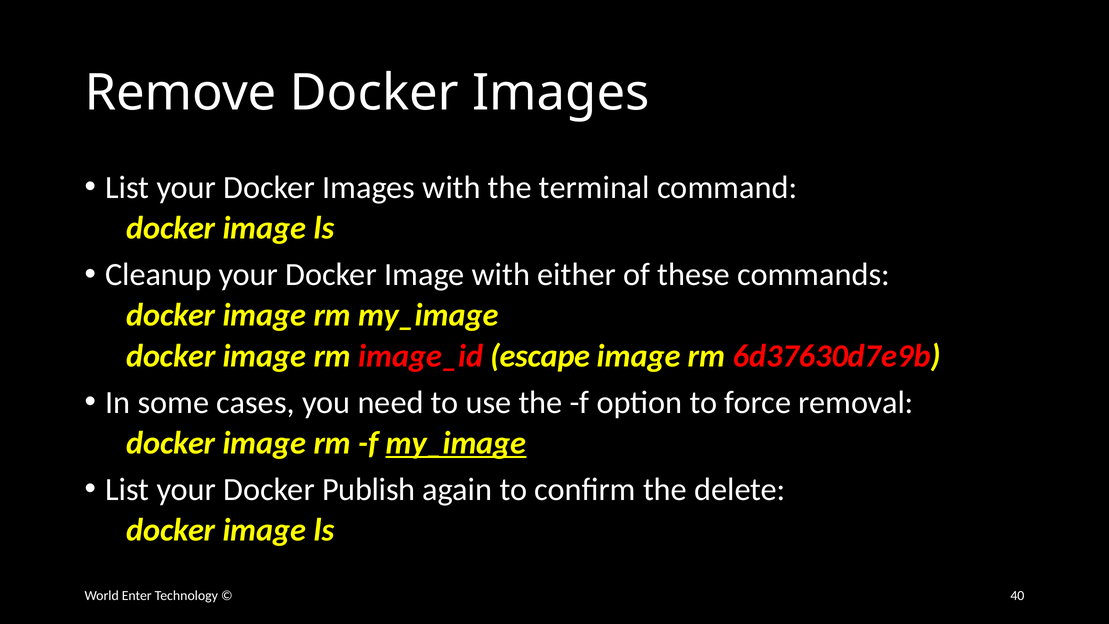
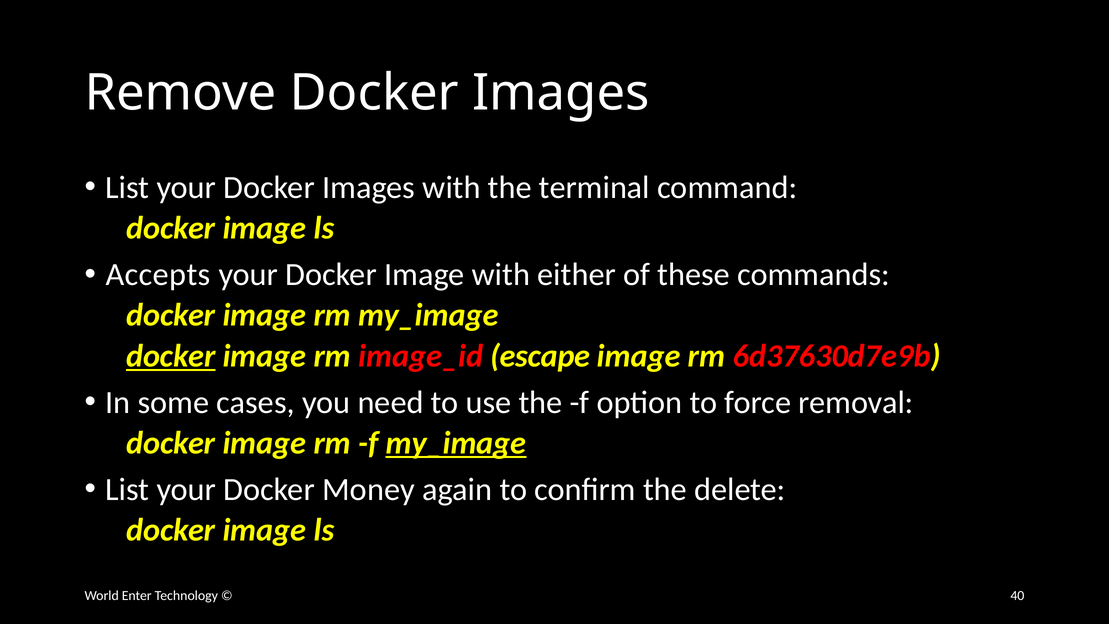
Cleanup: Cleanup -> Accepts (158, 275)
docker underline: none -> present (171, 356)
Publish: Publish -> Money (369, 489)
